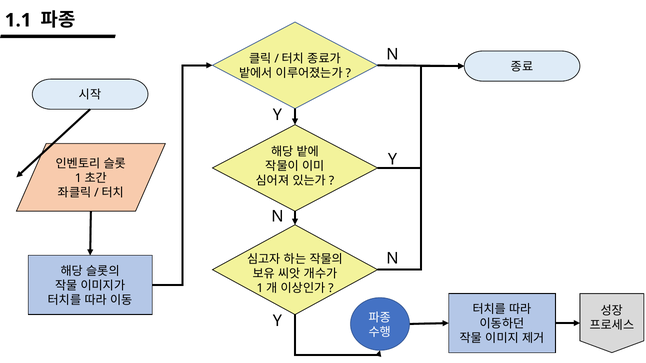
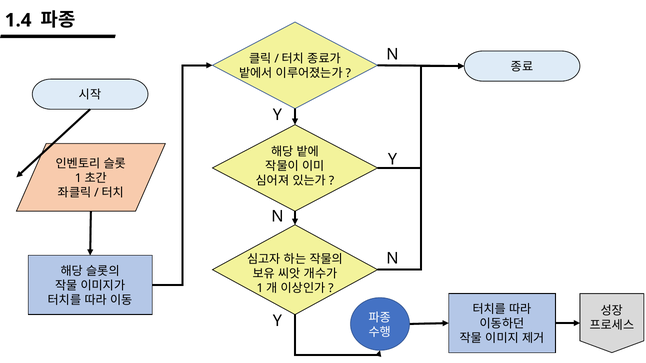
1.1: 1.1 -> 1.4 (18, 20)
